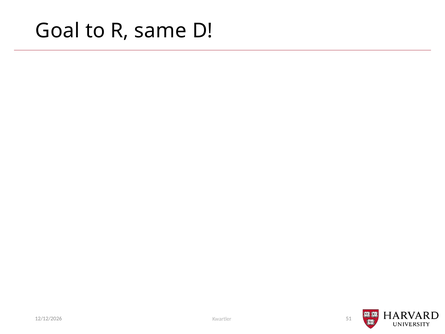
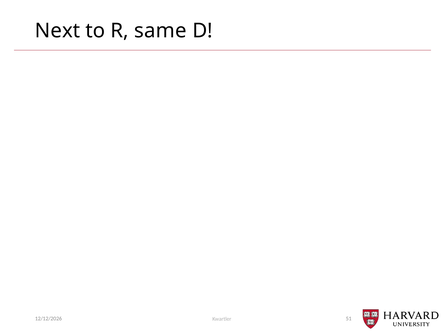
Goal: Goal -> Next (58, 31)
